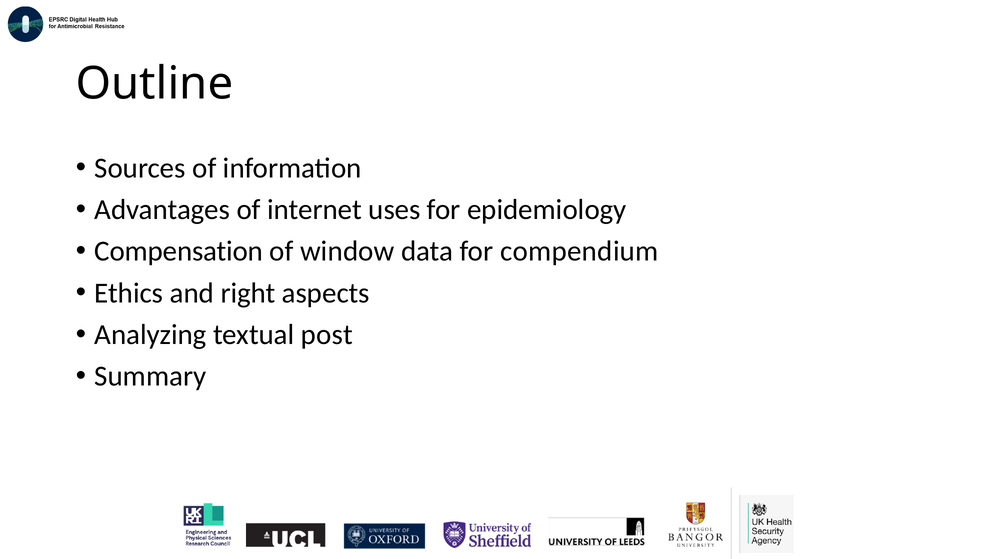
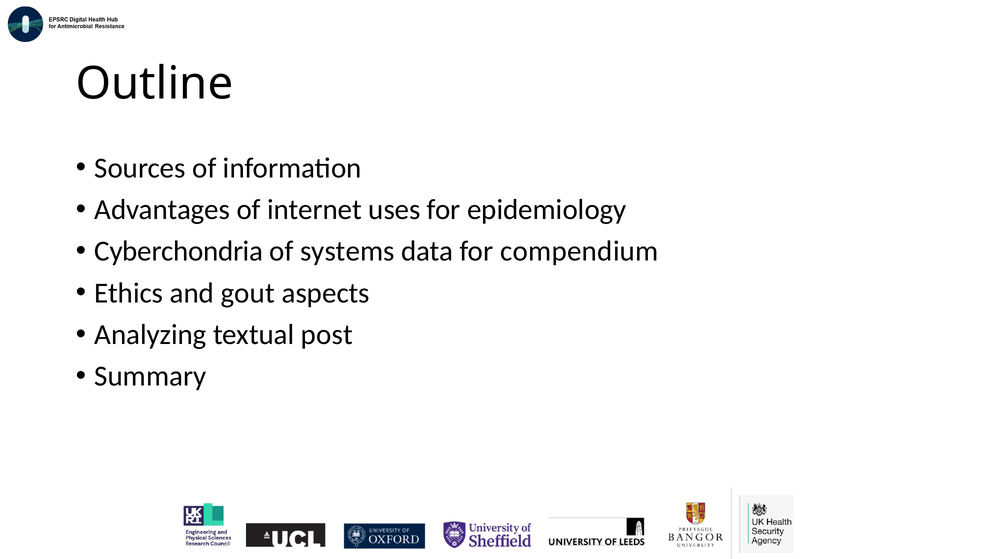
Compensation: Compensation -> Cyberchondria (179, 251)
window: window -> systems (347, 251)
right: right -> gout (248, 293)
